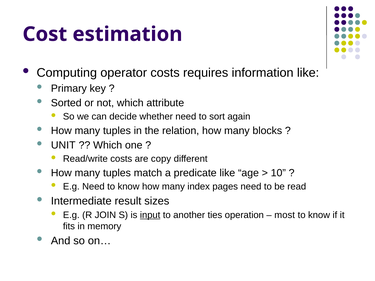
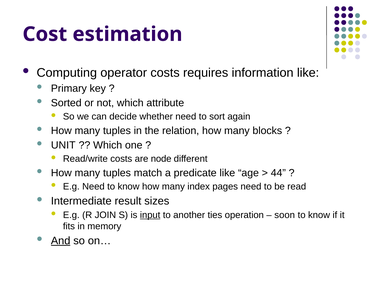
copy: copy -> node (161, 159)
10: 10 -> 44 (278, 173)
most: most -> soon (285, 215)
And underline: none -> present (61, 241)
